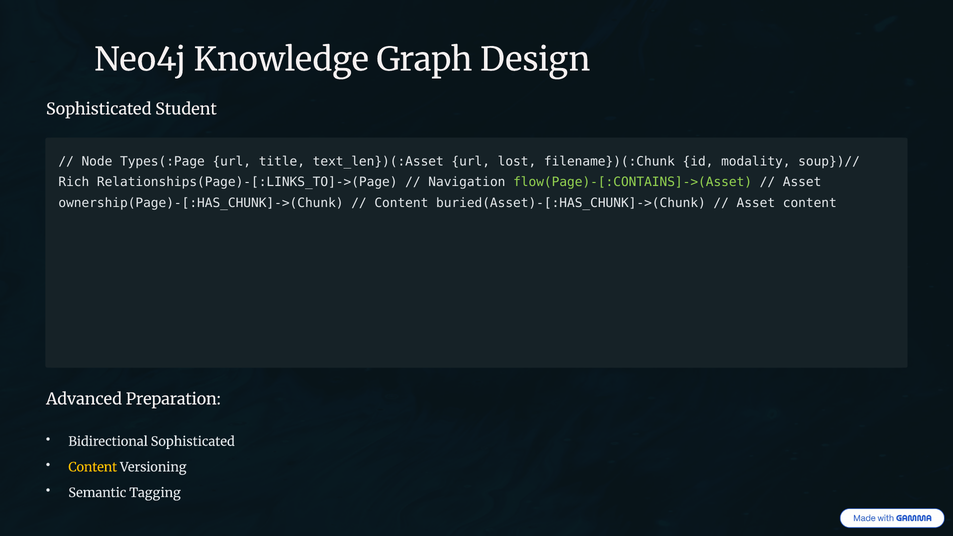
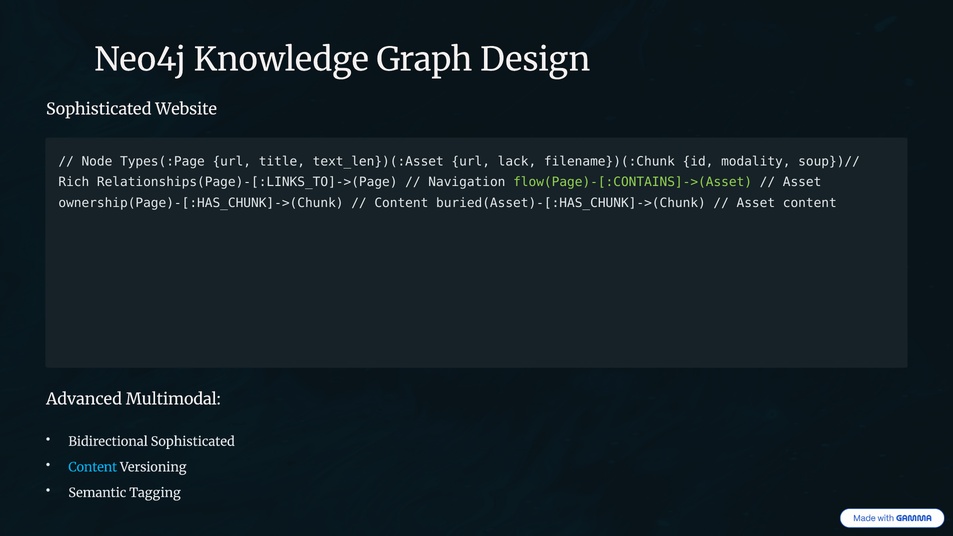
Student: Student -> Website (186, 109)
lost: lost -> lack (517, 161)
Preparation: Preparation -> Multimodal (173, 399)
Content colour: yellow -> light blue (93, 467)
